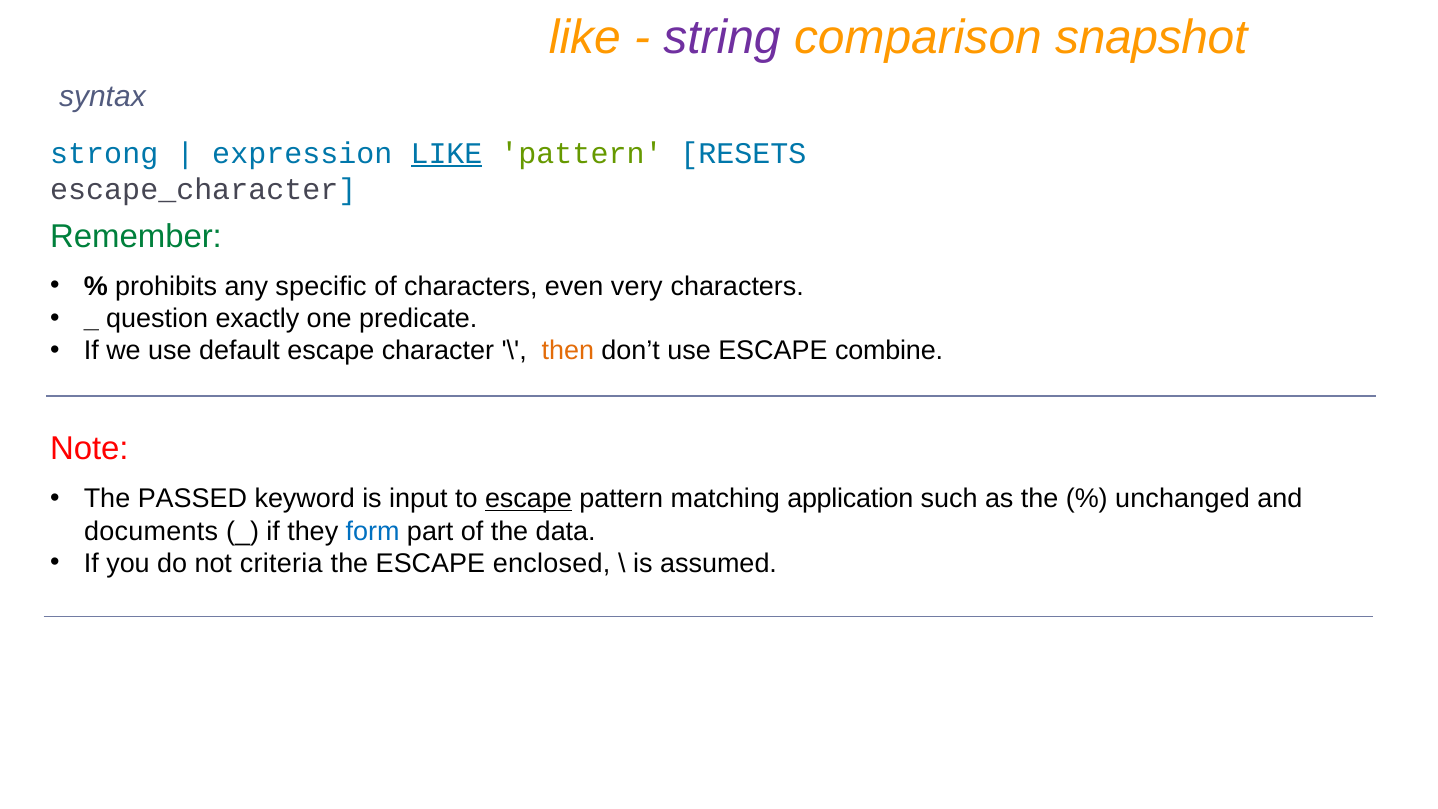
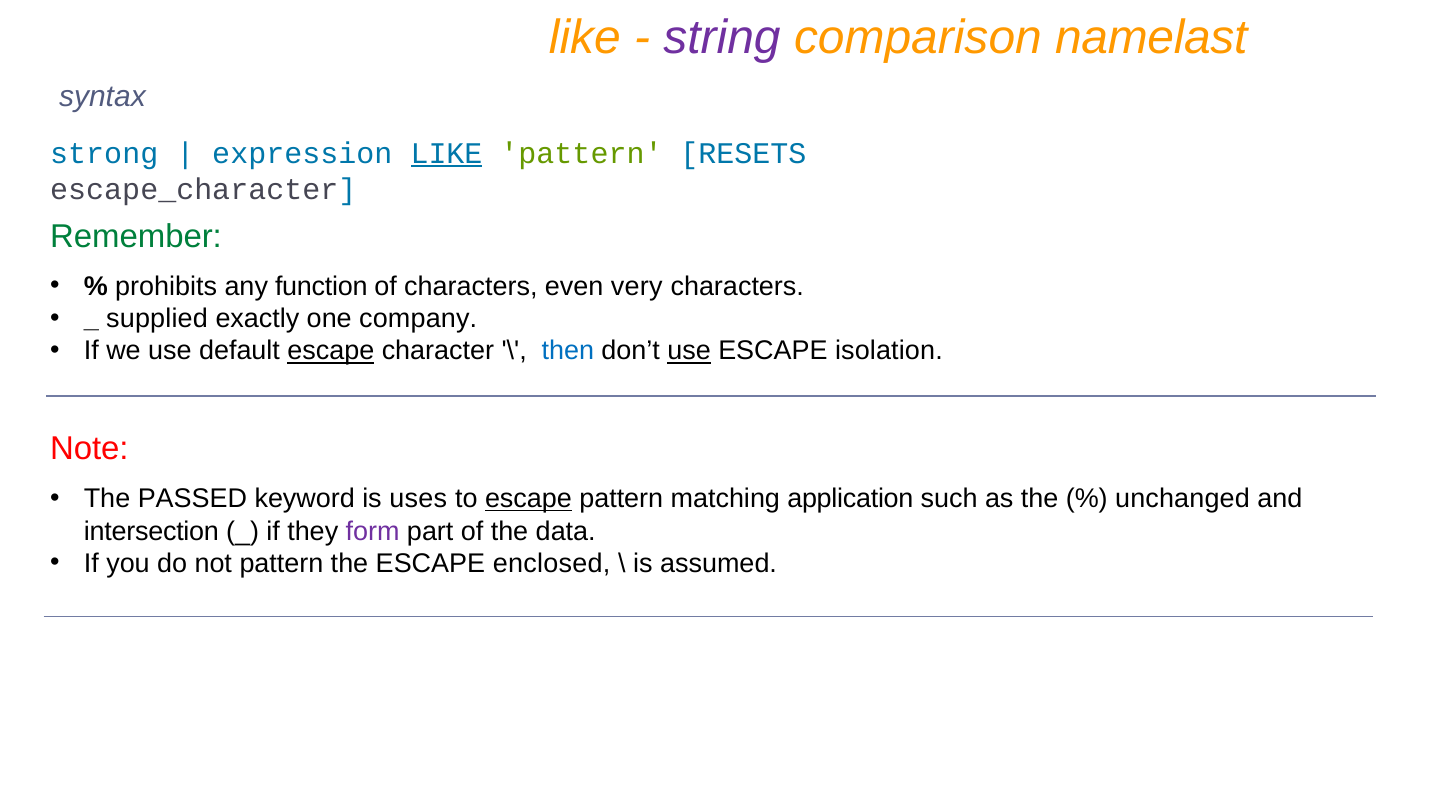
snapshot: snapshot -> namelast (1151, 37)
specific: specific -> function (321, 286)
question: question -> supplied (157, 319)
predicate: predicate -> company (418, 319)
escape underline: none -> present (331, 351)
then colour: orange -> blue (568, 351)
use underline: none -> present (689, 351)
combine: combine -> isolation (889, 351)
input: input -> uses (418, 499)
documents: documents -> intersection (151, 531)
form colour: blue -> purple (373, 531)
not criteria: criteria -> pattern (281, 563)
